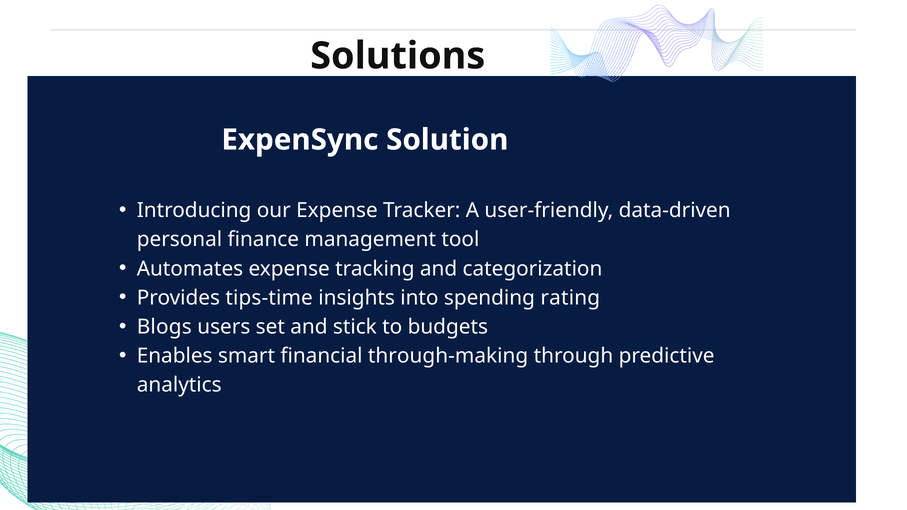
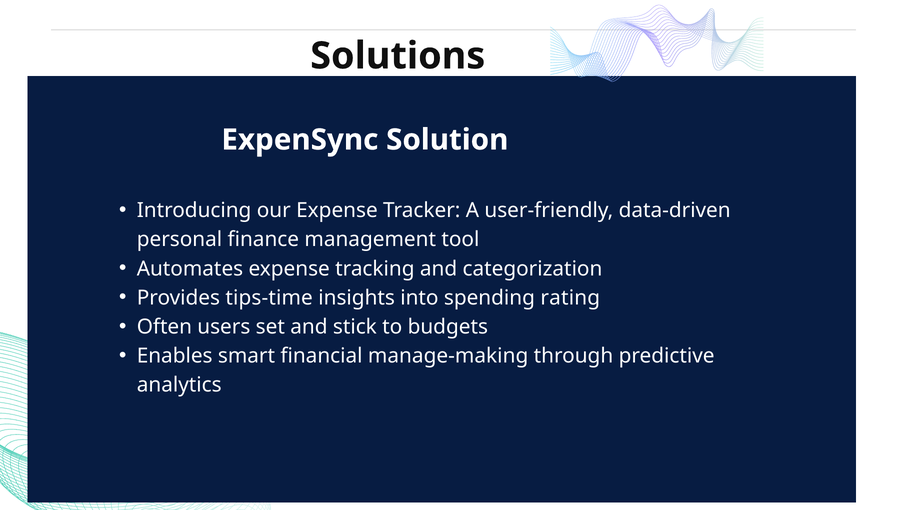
Blogs: Blogs -> Often (164, 327)
through-making: through-making -> manage-making (448, 356)
